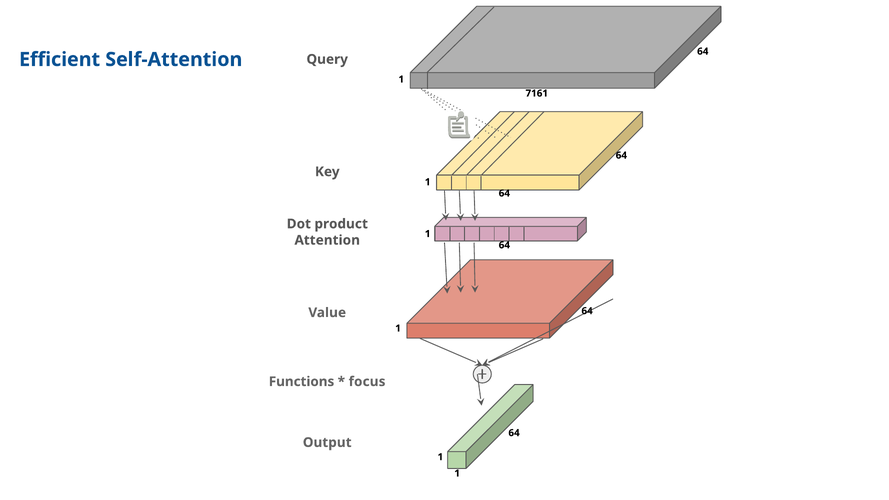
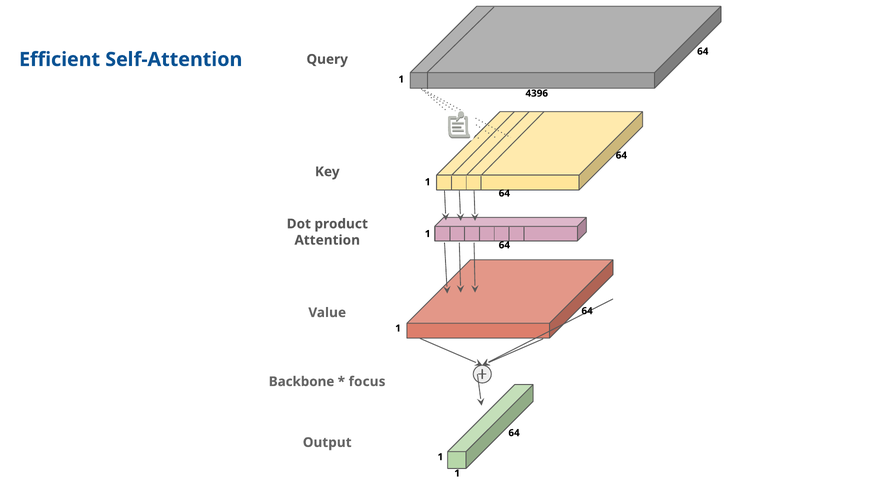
7161: 7161 -> 4396 (537, 93)
Functions: Functions -> Backbone (302, 382)
